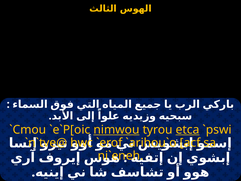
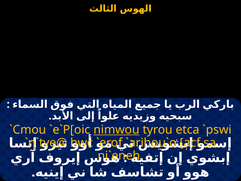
etca underline: present -> none (188, 130)
